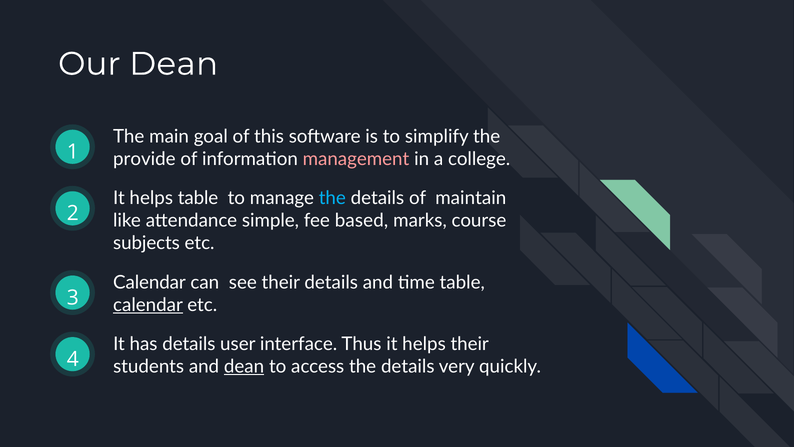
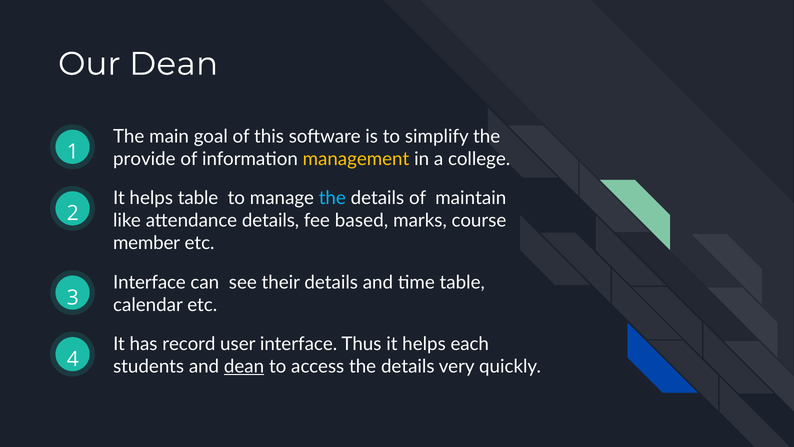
management colour: pink -> yellow (356, 159)
attendance simple: simple -> details (270, 220)
subjects: subjects -> member (147, 243)
Calendar: Calendar -> Interface (149, 282)
calendar underline: present -> none (148, 305)
has details: details -> record (189, 344)
helps their: their -> each (470, 344)
